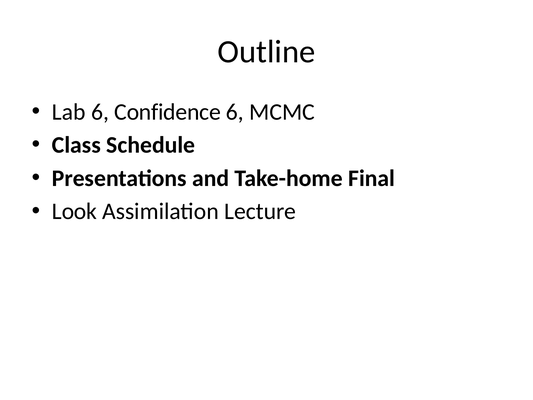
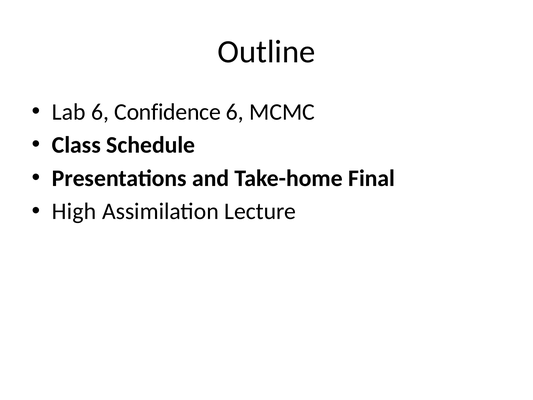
Look: Look -> High (74, 211)
